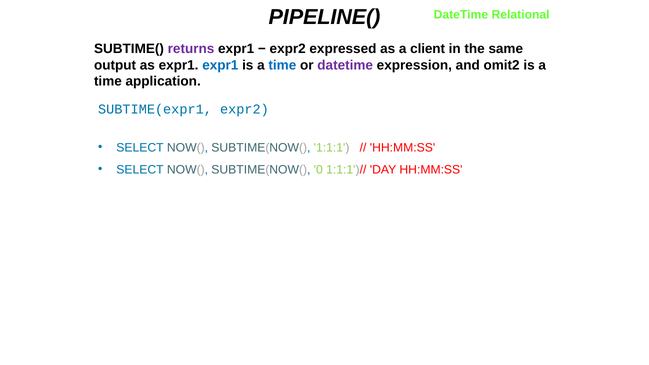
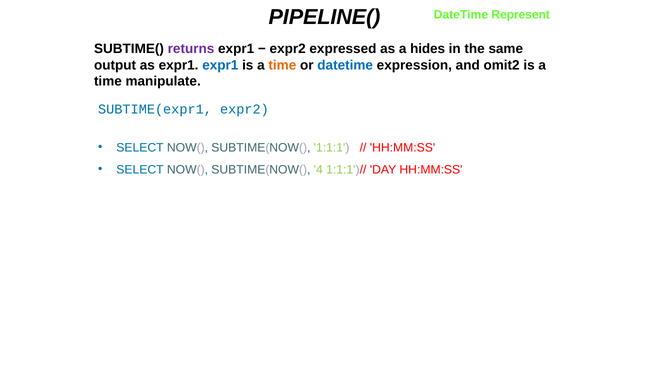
Relational: Relational -> Represent (521, 15)
client: client -> hides (428, 49)
time colour: blue -> orange (282, 65)
datetime colour: purple -> blue (345, 65)
application: application -> manipulate (163, 81)
0: 0 -> 4 (318, 170)
